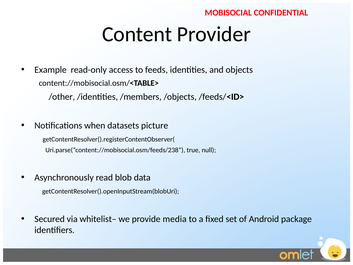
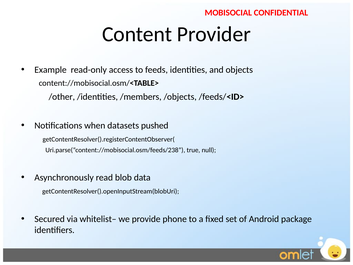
picture: picture -> pushed (155, 125)
media: media -> phone (175, 219)
